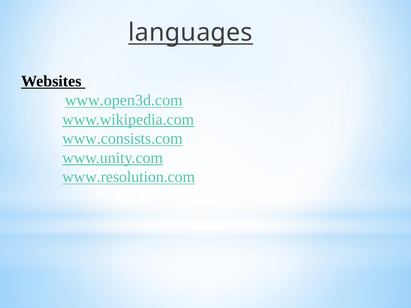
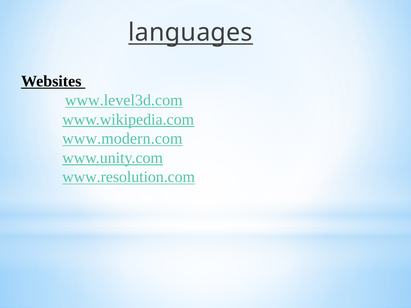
www.open3d.com: www.open3d.com -> www.level3d.com (124, 100)
www.consists.com: www.consists.com -> www.modern.com (122, 139)
